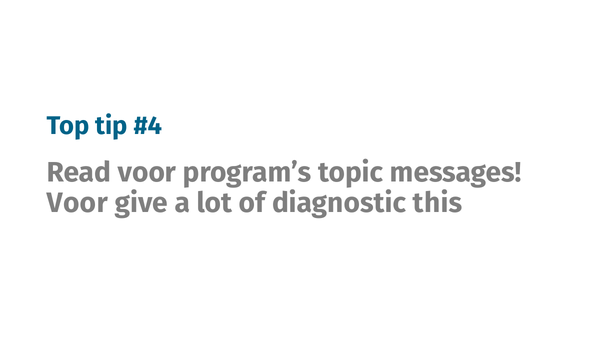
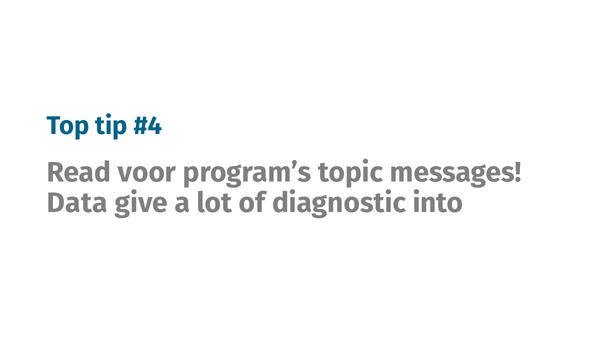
Voor: Voor -> Data (77, 203)
this: this -> into (438, 203)
